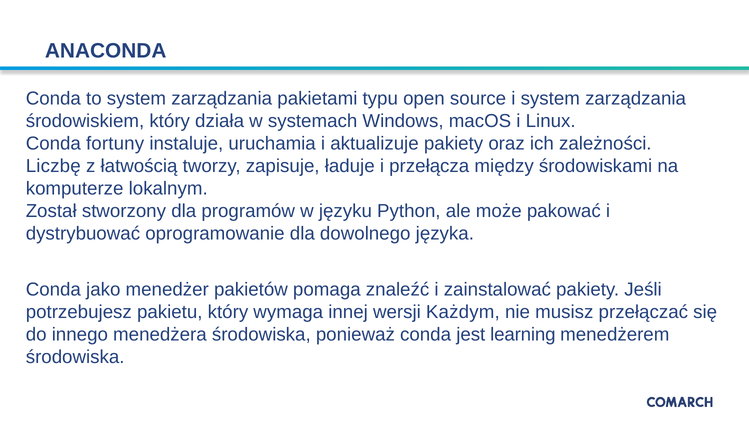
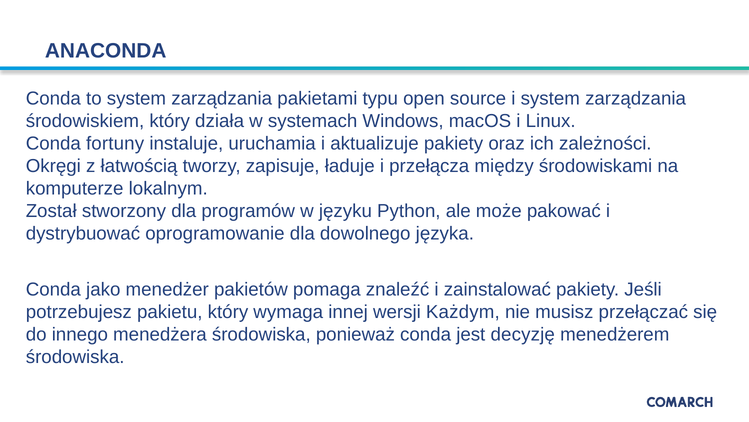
Liczbę: Liczbę -> Okręgi (53, 166)
learning: learning -> decyzję (523, 334)
